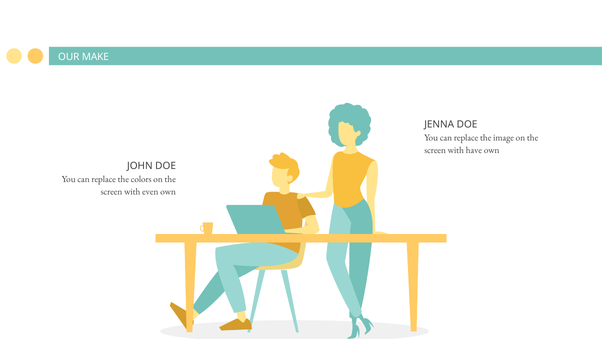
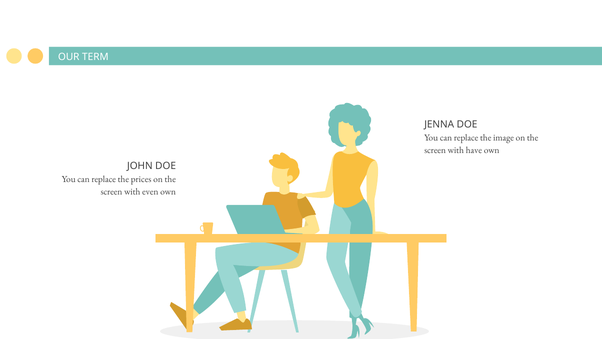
MAKE: MAKE -> TERM (95, 57)
colors: colors -> prices (141, 179)
